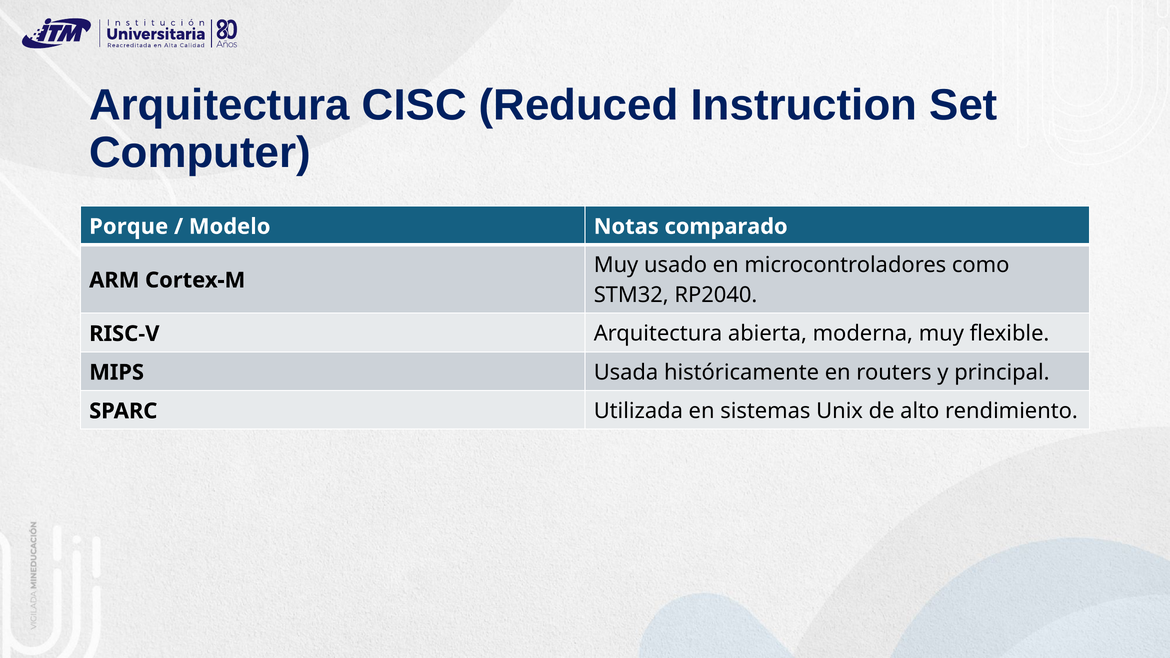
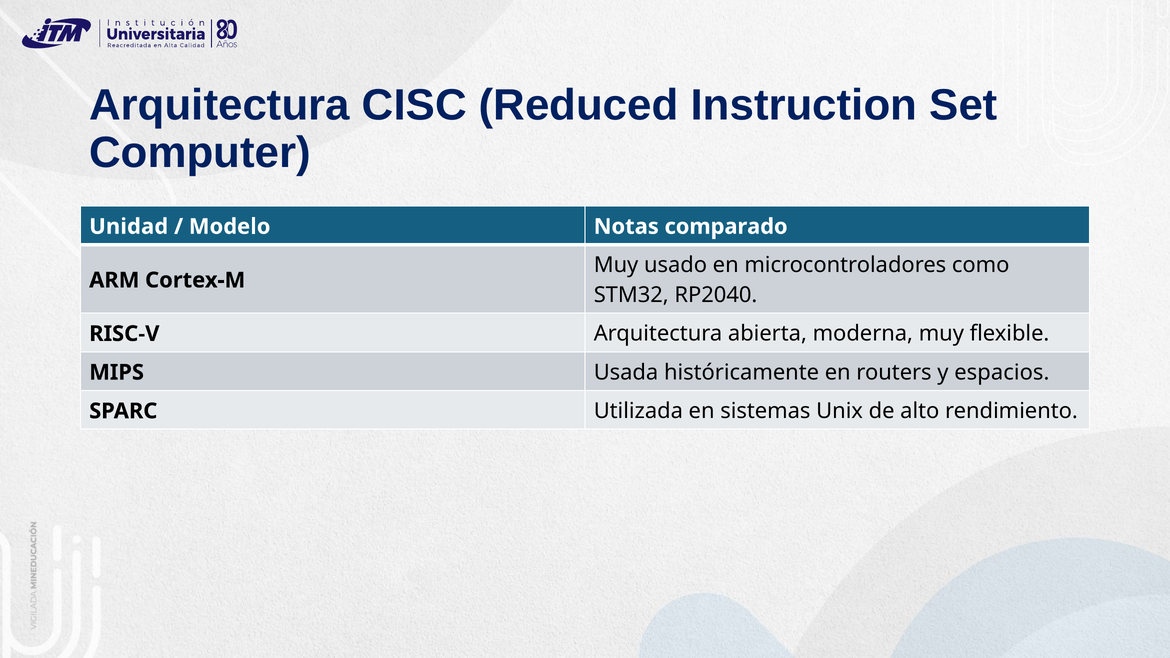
Porque: Porque -> Unidad (129, 227)
principal: principal -> espacios (1002, 372)
